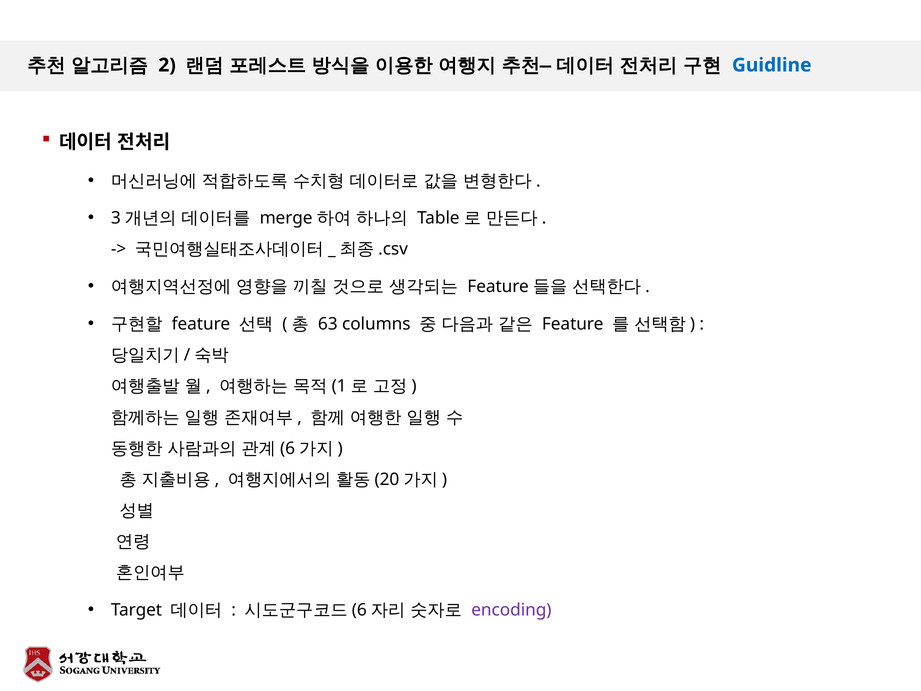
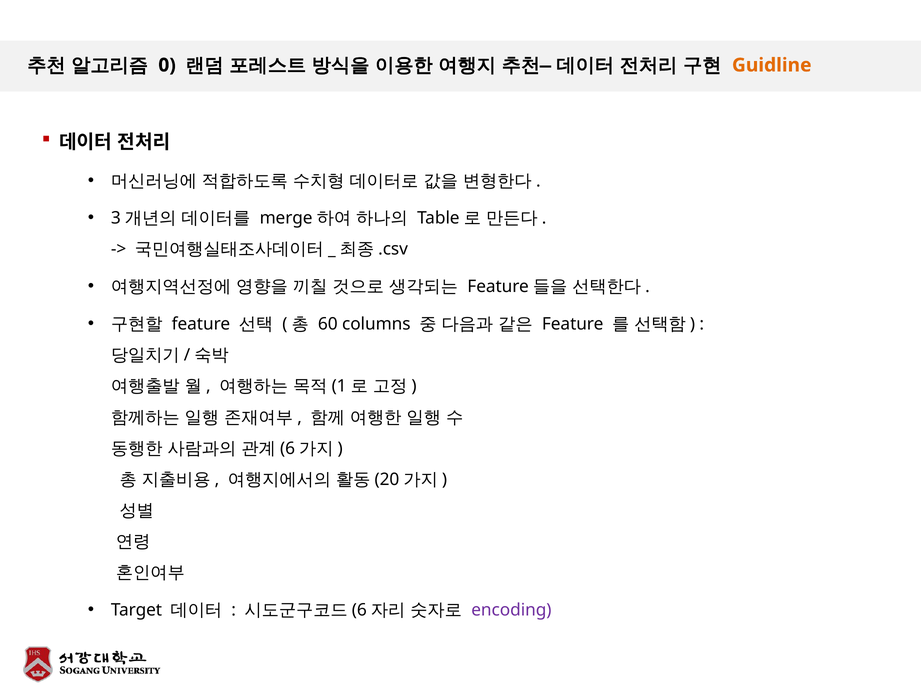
2: 2 -> 0 (167, 65)
Guidline colour: blue -> orange (772, 65)
63: 63 -> 60 (328, 324)
